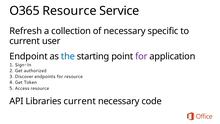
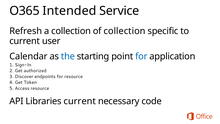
O365 Resource: Resource -> Intended (69, 11)
of necessary: necessary -> collection (125, 31)
Endpoint: Endpoint -> Calendar (28, 56)
for colour: purple -> blue (141, 56)
